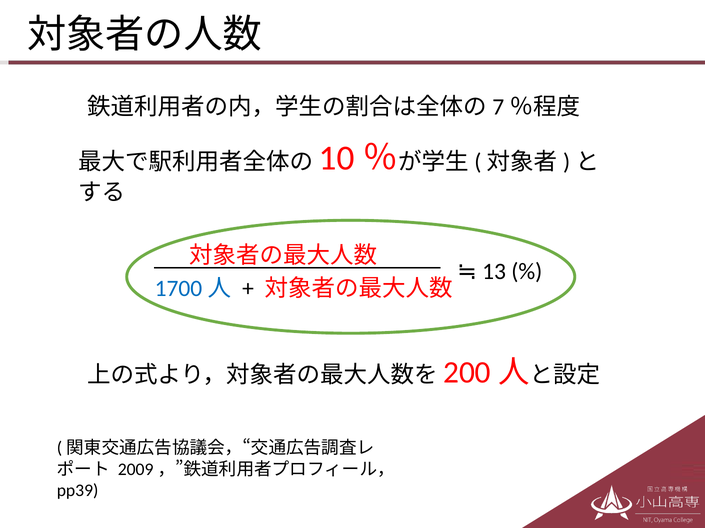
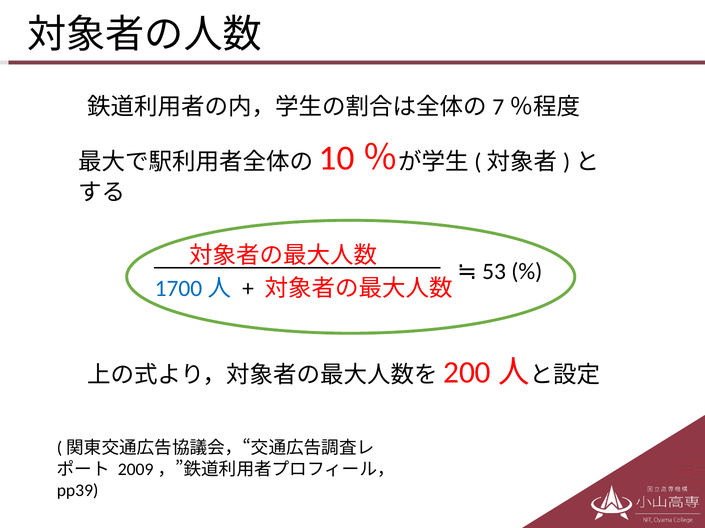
13: 13 -> 53 (494, 272)
